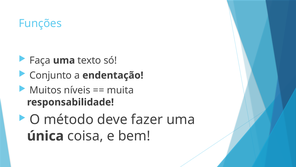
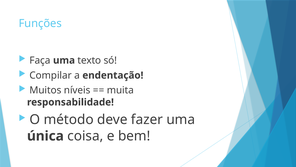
Conjunto: Conjunto -> Compilar (51, 75)
